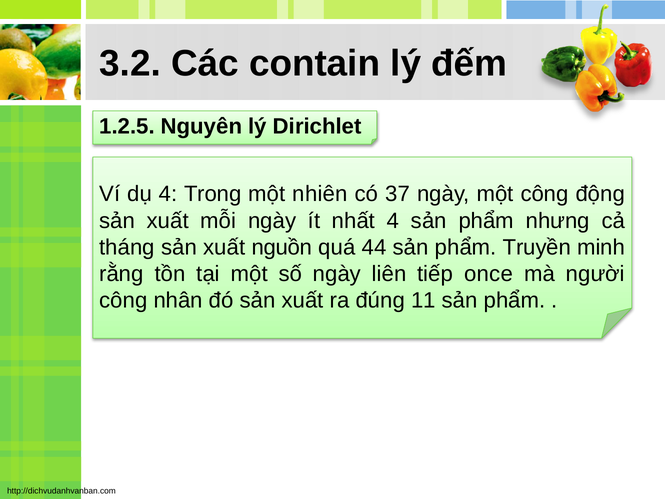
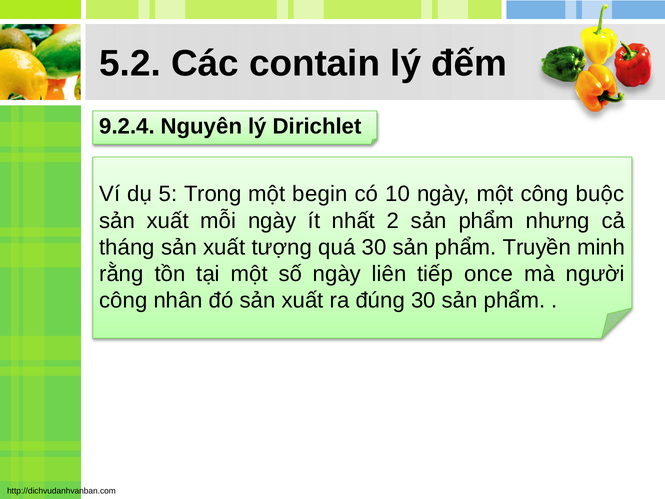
3.2: 3.2 -> 5.2 (130, 64)
1.2.5: 1.2.5 -> 9.2.4 (127, 126)
dụ 4: 4 -> 5 (168, 194)
nhiên: nhiên -> begin (320, 194)
37: 37 -> 10 (398, 194)
động: động -> buộc (600, 194)
nhất 4: 4 -> 2 (393, 221)
nguồn: nguồn -> tượng (282, 247)
quá 44: 44 -> 30 (374, 247)
đúng 11: 11 -> 30 (423, 300)
